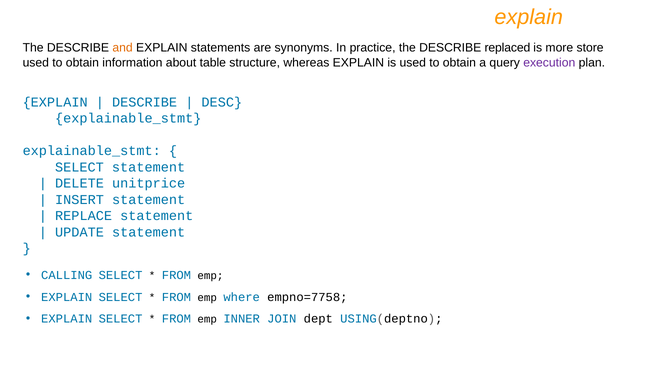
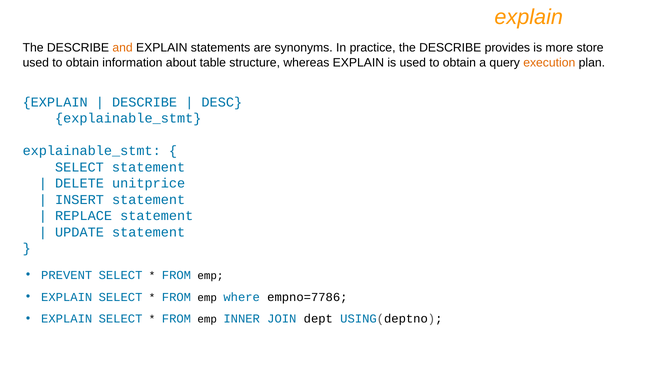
replaced: replaced -> provides (507, 48)
execution colour: purple -> orange (549, 63)
CALLING: CALLING -> PREVENT (67, 275)
empno=7758: empno=7758 -> empno=7786 (307, 297)
